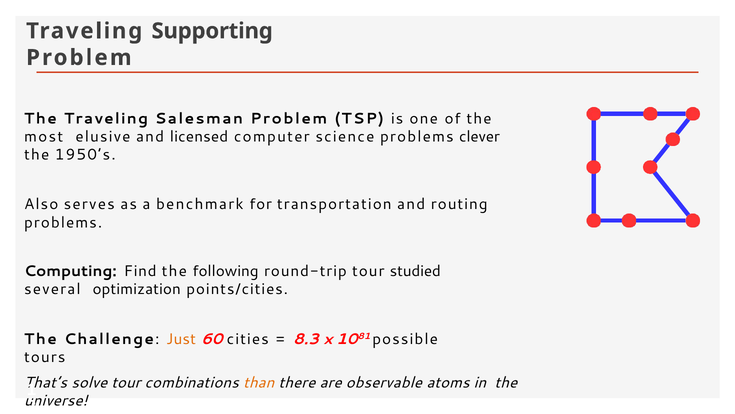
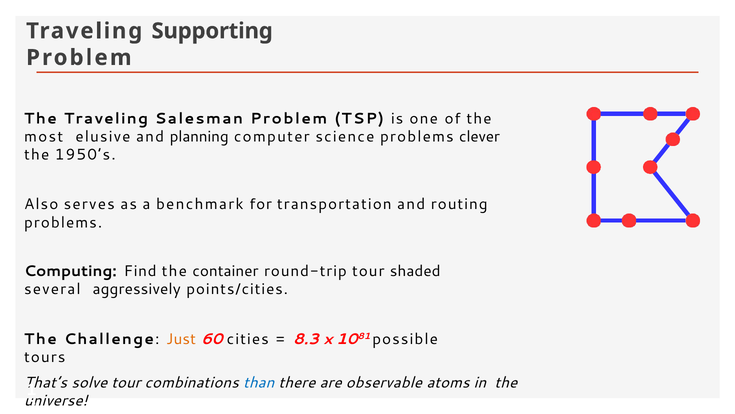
licensed: licensed -> planning (199, 136)
following: following -> container (225, 271)
studied: studied -> shaded (415, 271)
optimization: optimization -> aggressively (137, 289)
than colour: orange -> blue (259, 382)
